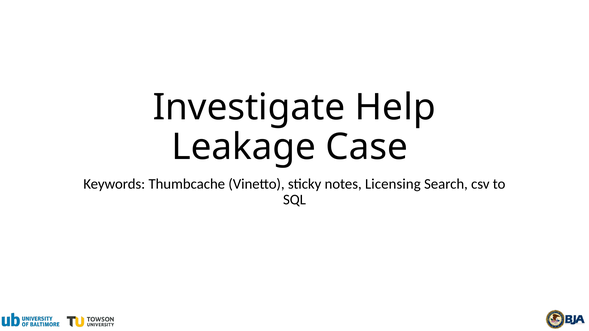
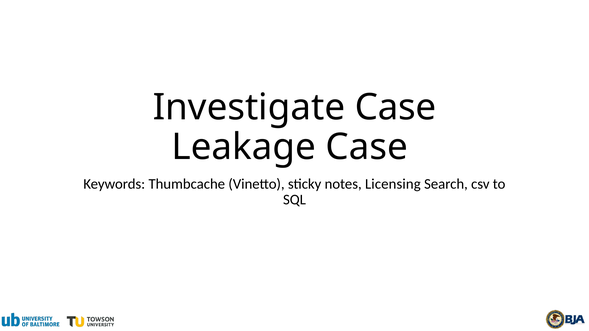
Investigate Help: Help -> Case (396, 107)
